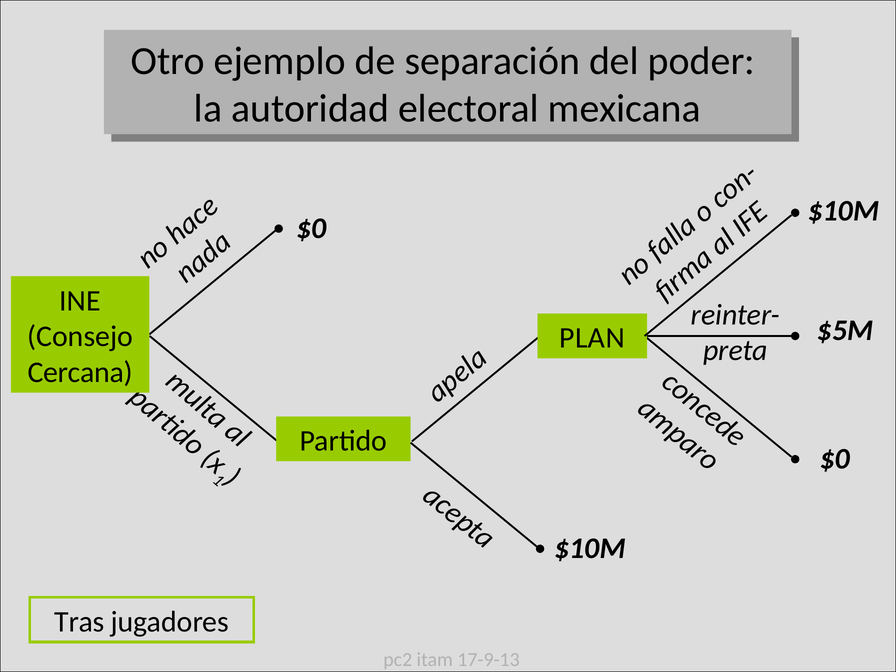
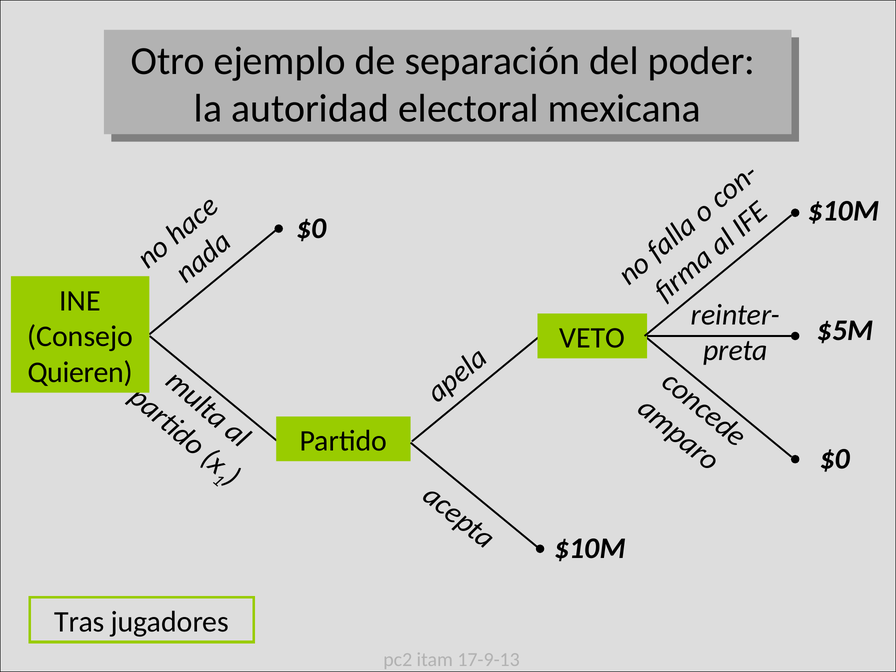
PLAN: PLAN -> VETO (592, 338)
Cercana: Cercana -> Quieren (80, 372)
